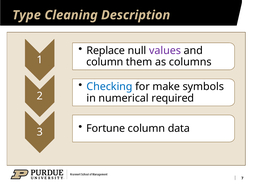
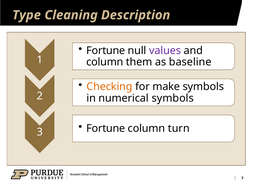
Replace: Replace -> Fortune (106, 51)
columns: columns -> baseline (190, 62)
Checking colour: blue -> orange (110, 87)
numerical required: required -> symbols (173, 98)
data: data -> turn (179, 128)
